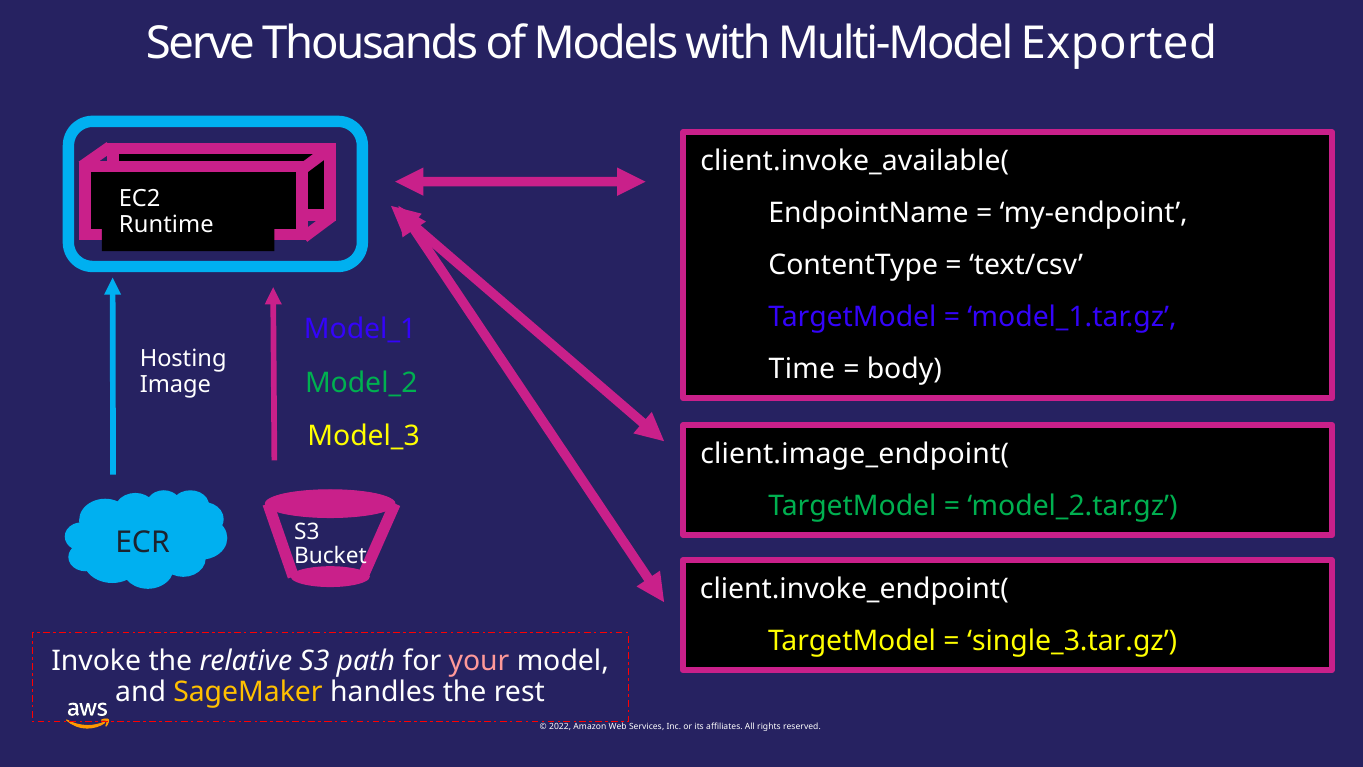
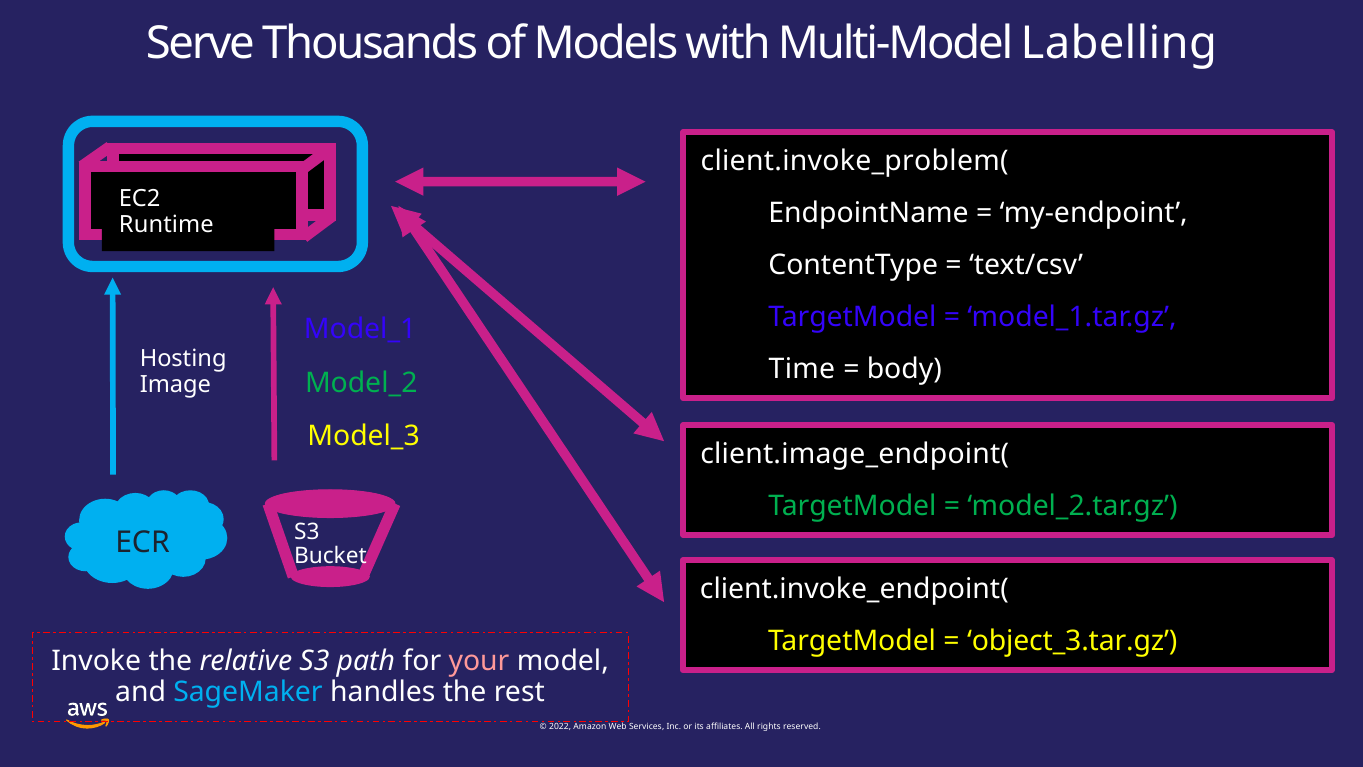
Exported: Exported -> Labelling (1119, 43)
client.invoke_available(: client.invoke_available( -> client.invoke_problem( (855, 161)
single_3.tar.gz: single_3.tar.gz -> object_3.tar.gz (1072, 641)
SageMaker colour: yellow -> light blue (248, 692)
